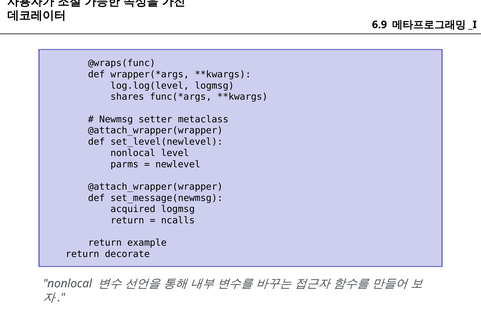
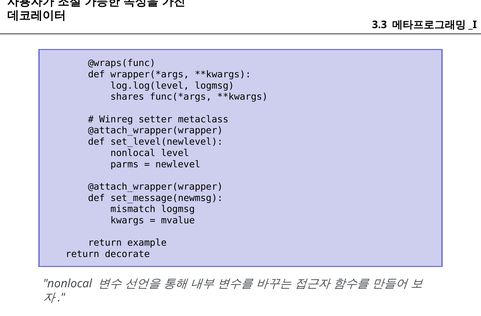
6.9: 6.9 -> 3.3 (379, 25)
Newmsg: Newmsg -> Winreg (116, 119)
acquired: acquired -> mismatch (133, 209)
return: return -> kwargs (127, 220)
ncalls: ncalls -> mvalue (178, 220)
